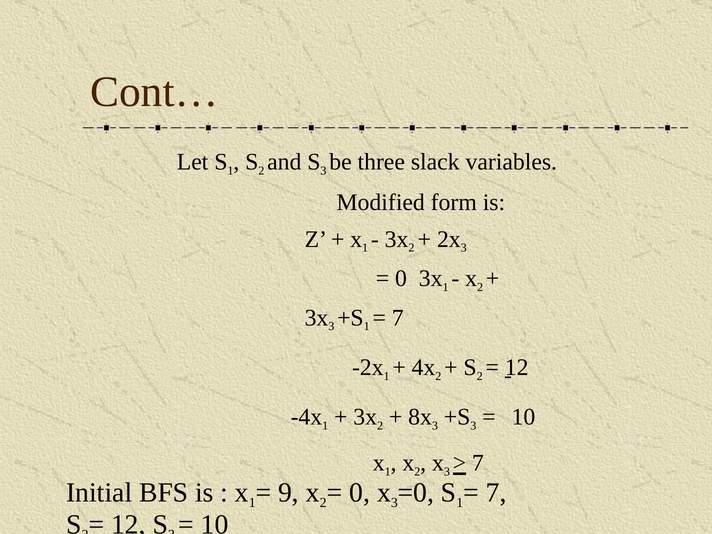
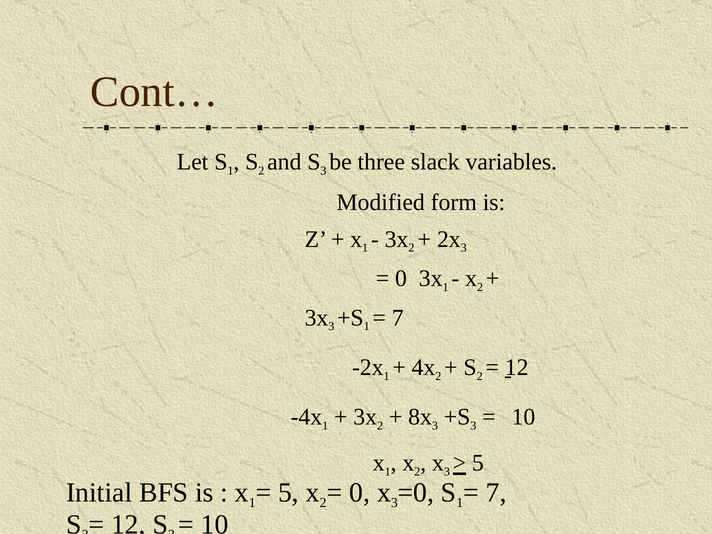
7: 7 -> 5 (478, 463)
9: 9 -> 5 (289, 493)
